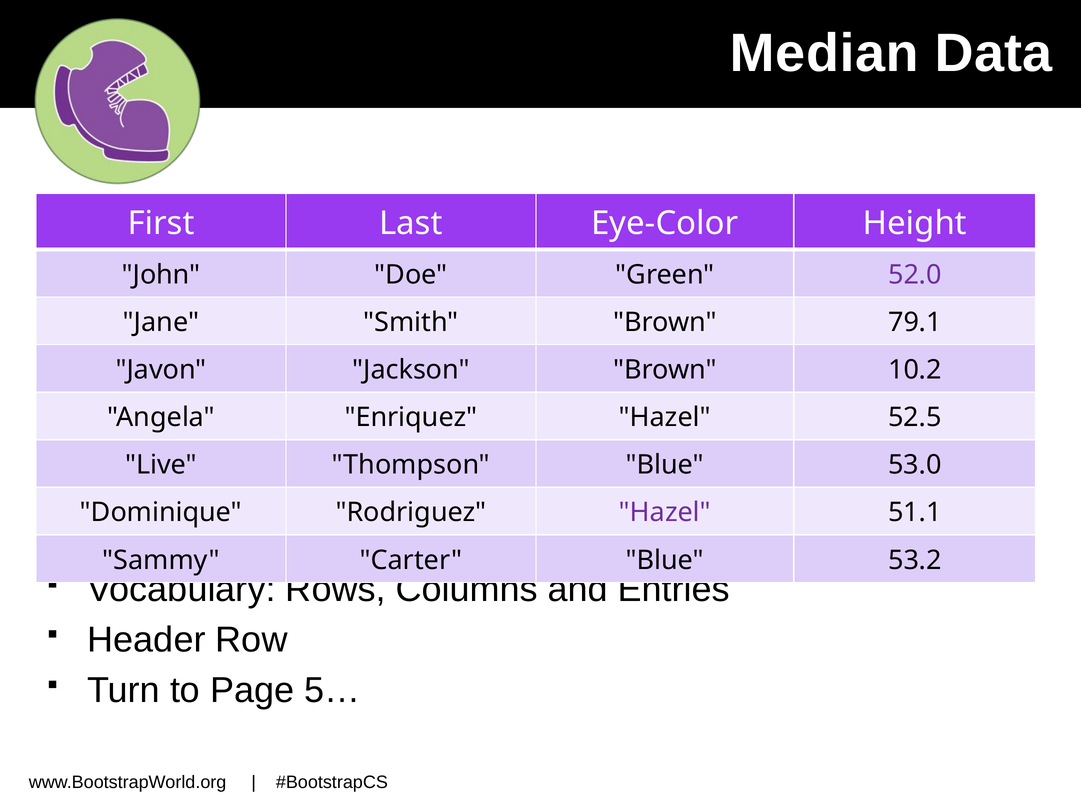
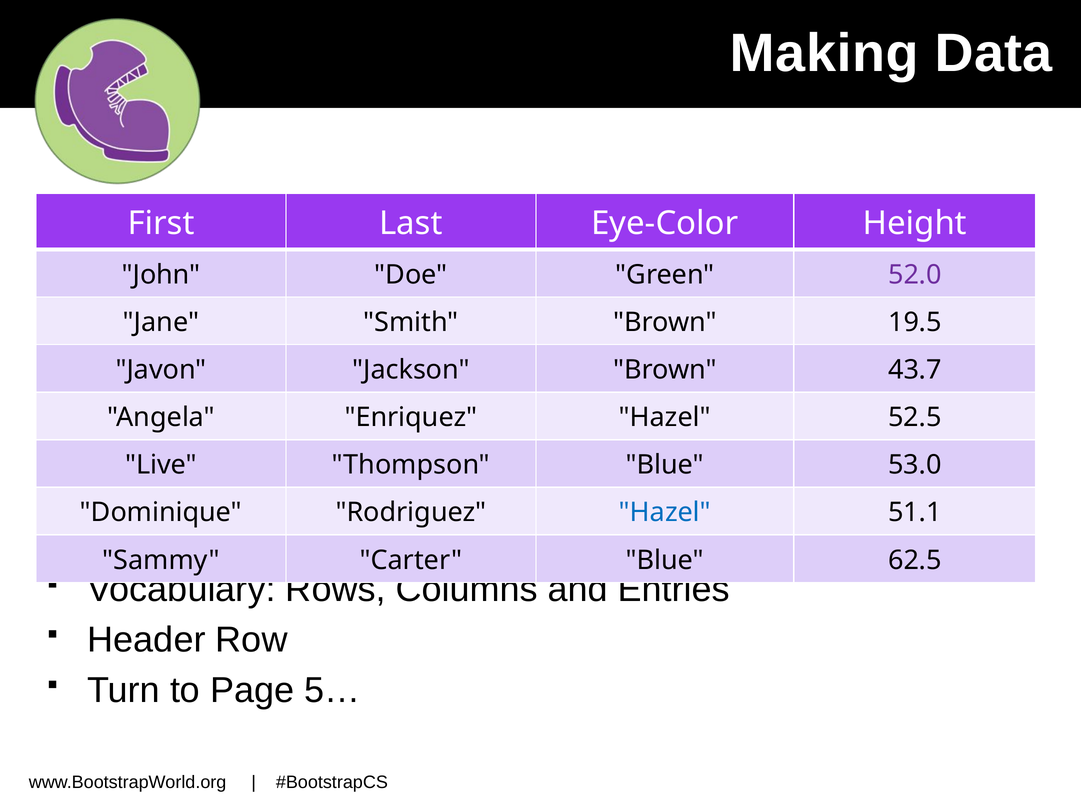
Median: Median -> Making (824, 53)
79.1: 79.1 -> 19.5 (915, 323)
10.2: 10.2 -> 43.7 (915, 370)
Hazel colour: purple -> blue (665, 513)
53.2: 53.2 -> 62.5 (915, 561)
